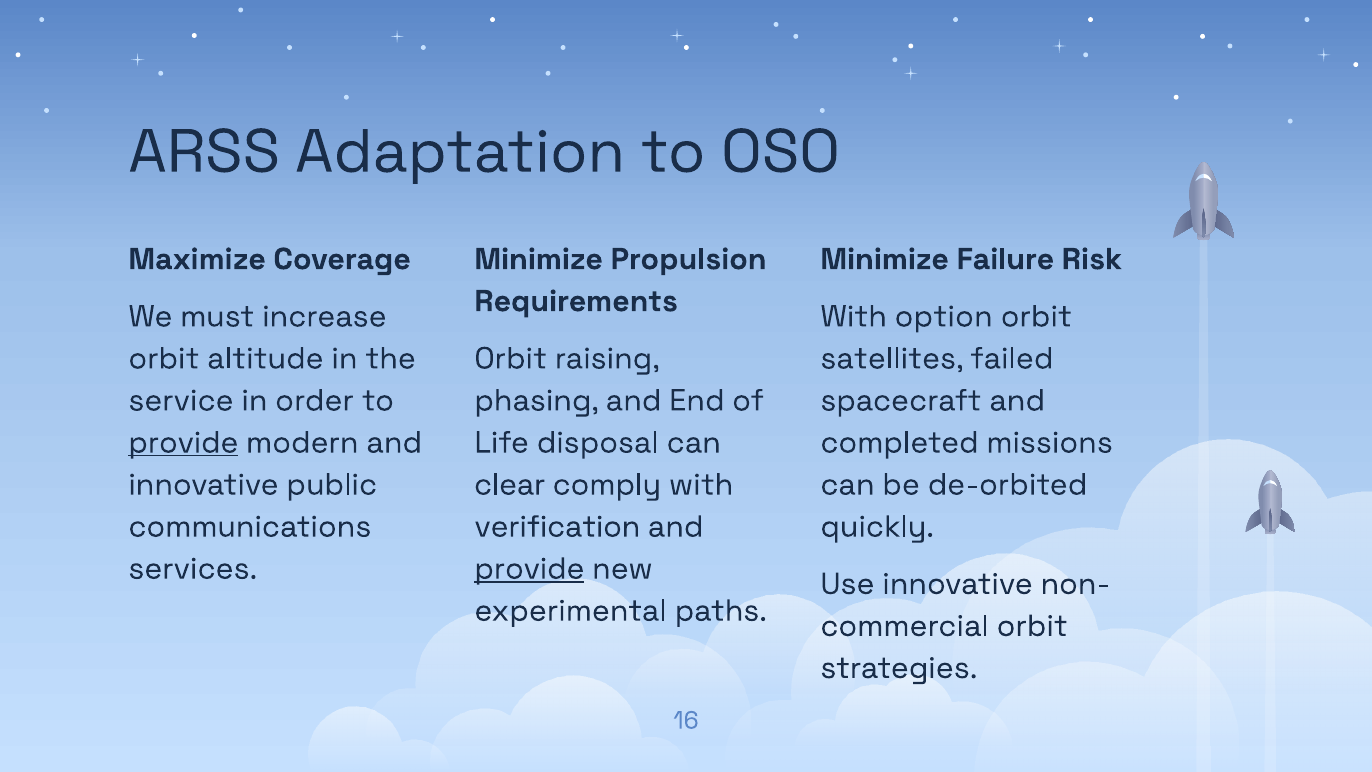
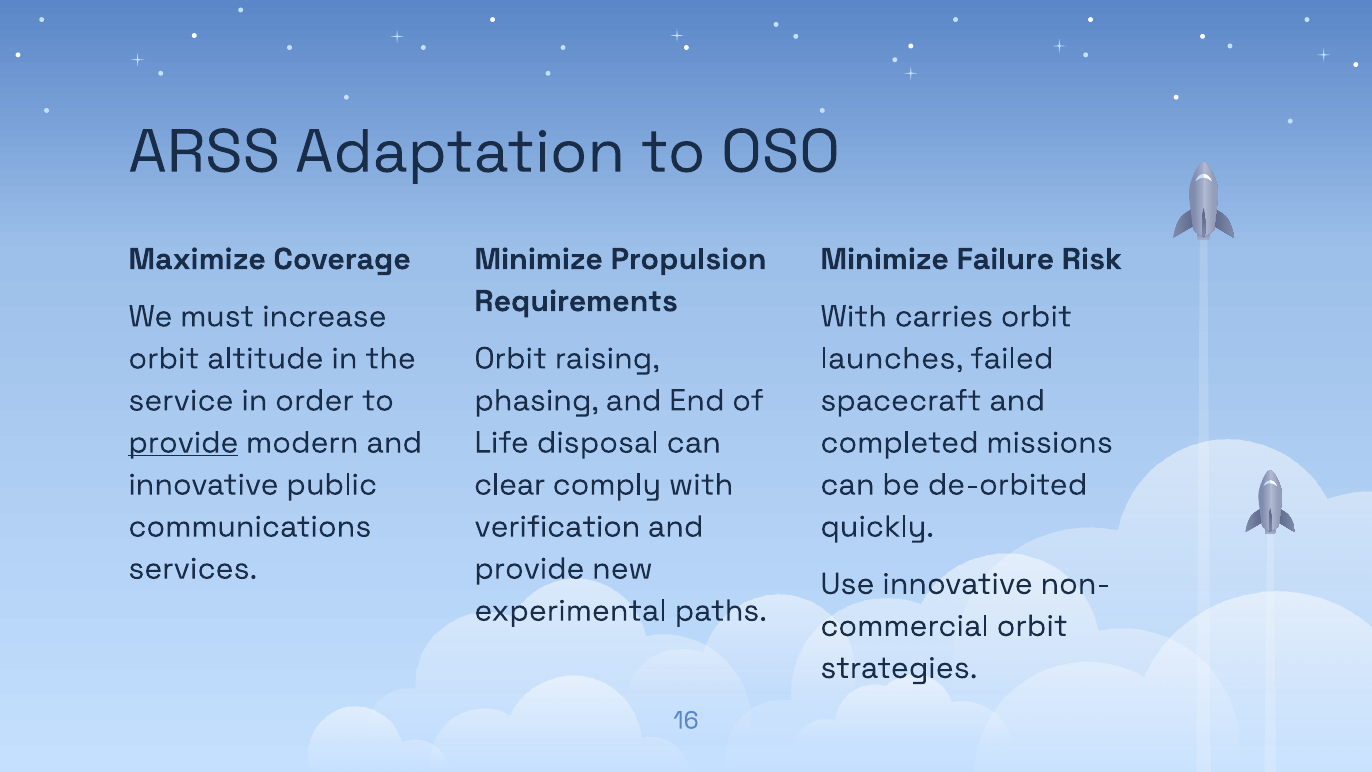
option: option -> carries (944, 316)
satellites: satellites -> launches (892, 358)
provide underline: present -> none (529, 568)
